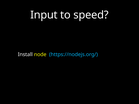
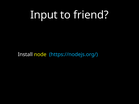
speed: speed -> friend (91, 15)
